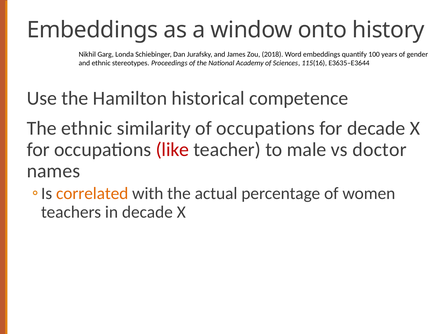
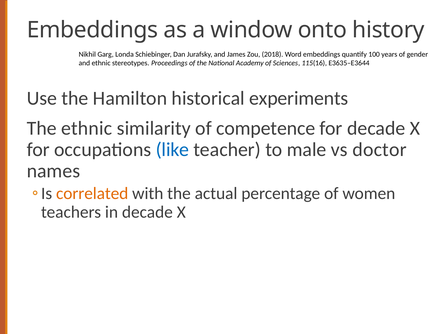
competence: competence -> experiments (299, 98)
of occupations: occupations -> competence (266, 128)
like colour: red -> blue (172, 150)
